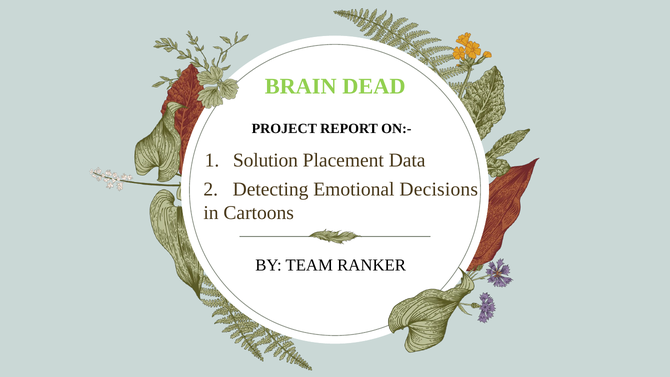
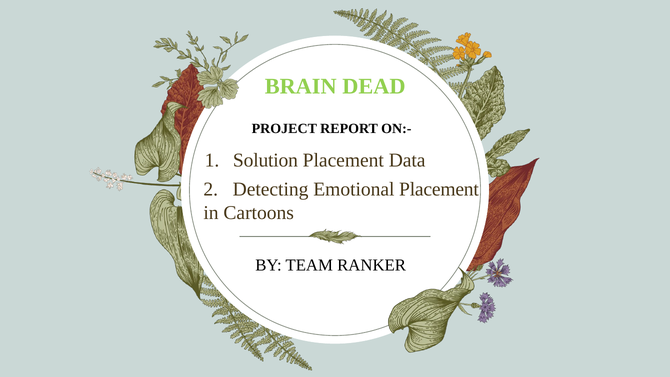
Emotional Decisions: Decisions -> Placement (439, 189)
